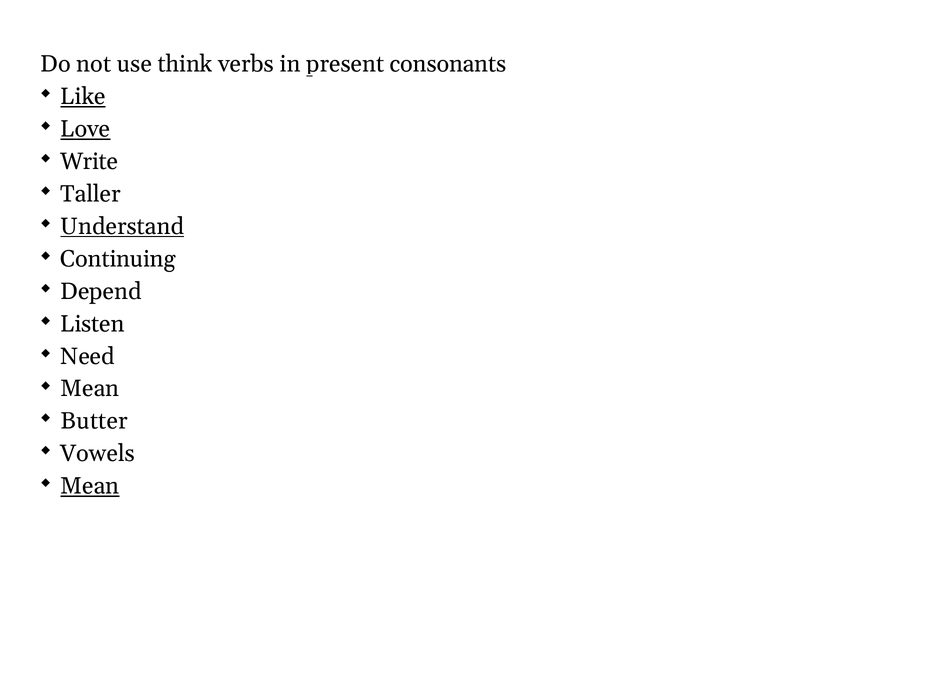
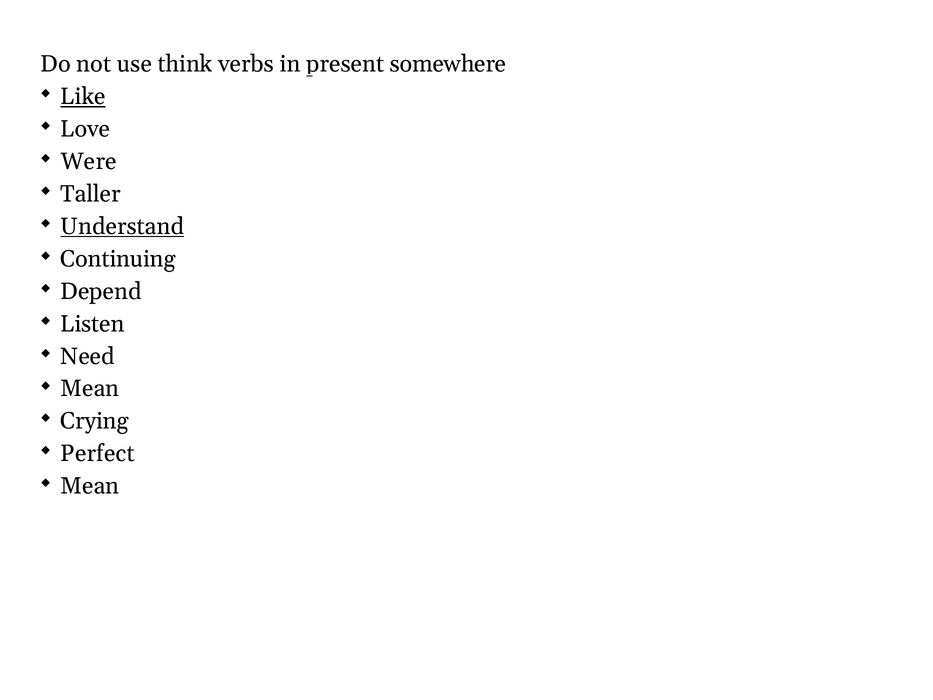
consonants: consonants -> somewhere (448, 64)
Love underline: present -> none (85, 129)
Write: Write -> Were (89, 161)
Butter: Butter -> Crying (95, 421)
Vowels: Vowels -> Perfect (98, 453)
Mean underline: present -> none (90, 486)
